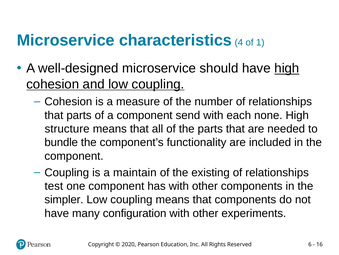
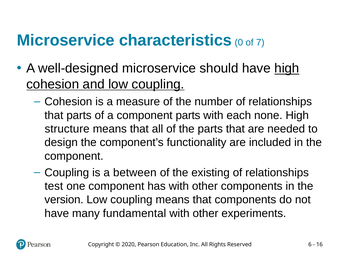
4: 4 -> 0 (239, 42)
1: 1 -> 7 (260, 42)
component send: send -> parts (188, 115)
bundle: bundle -> design (61, 142)
maintain: maintain -> between (135, 172)
simpler: simpler -> version (64, 199)
configuration: configuration -> fundamental (135, 213)
